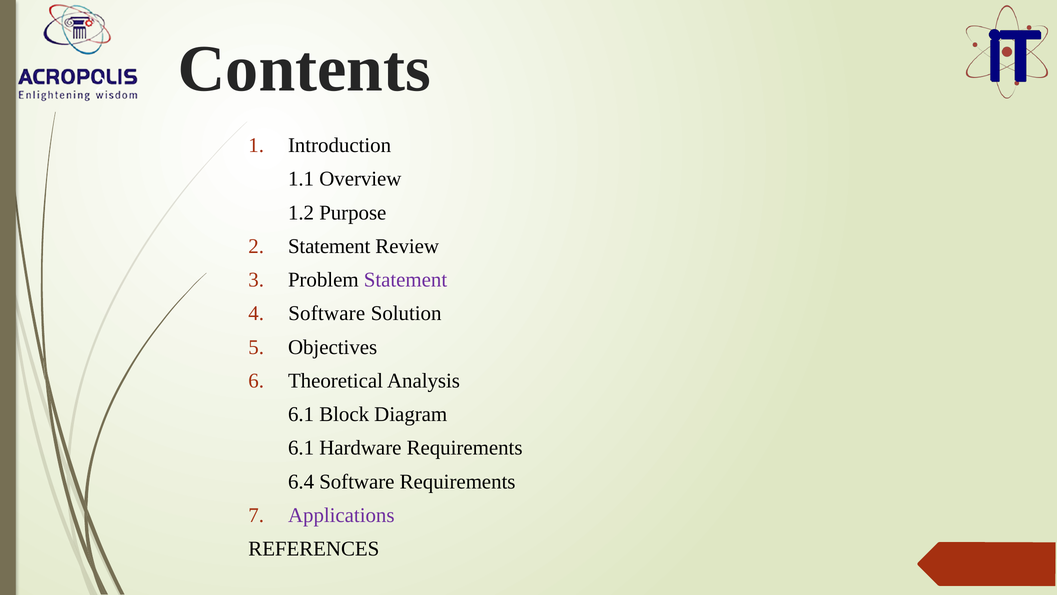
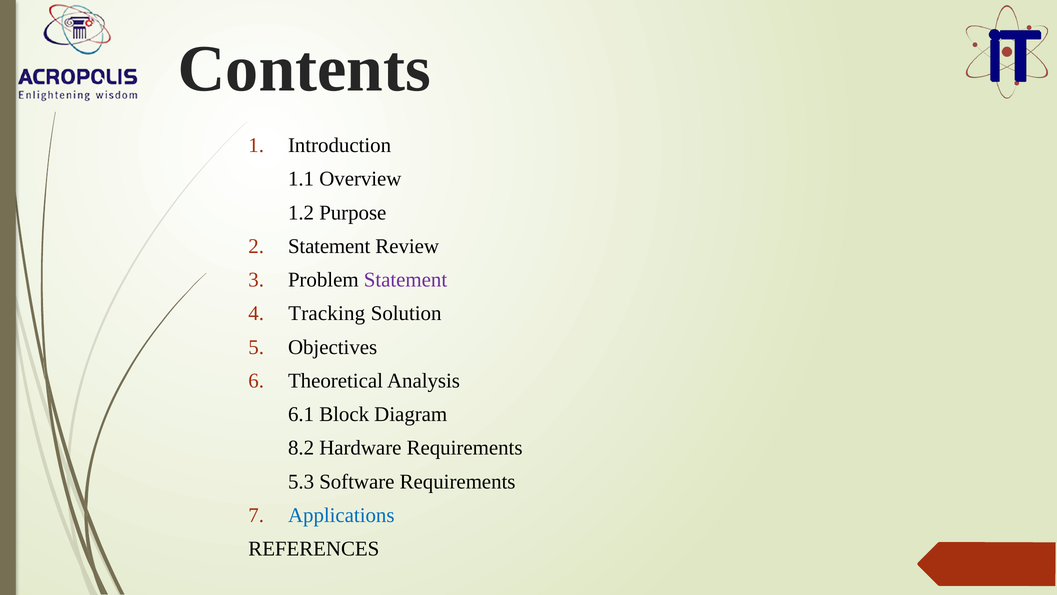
Software: Software -> Tracking (327, 313)
6.1: 6.1 -> 8.2 (301, 448)
6.4: 6.4 -> 5.3 (301, 481)
Applications colour: purple -> blue (341, 515)
